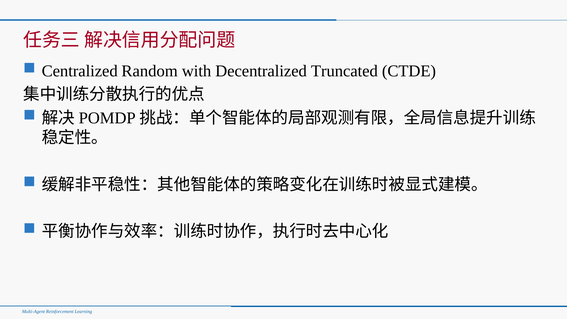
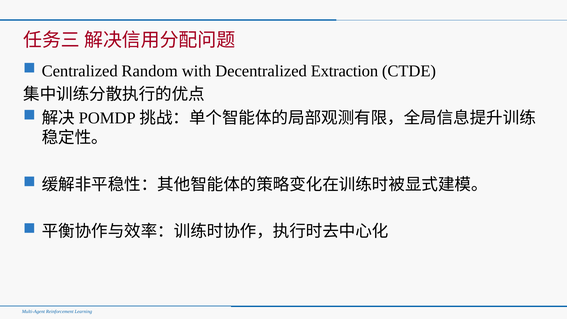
Truncated: Truncated -> Extraction (344, 71)
